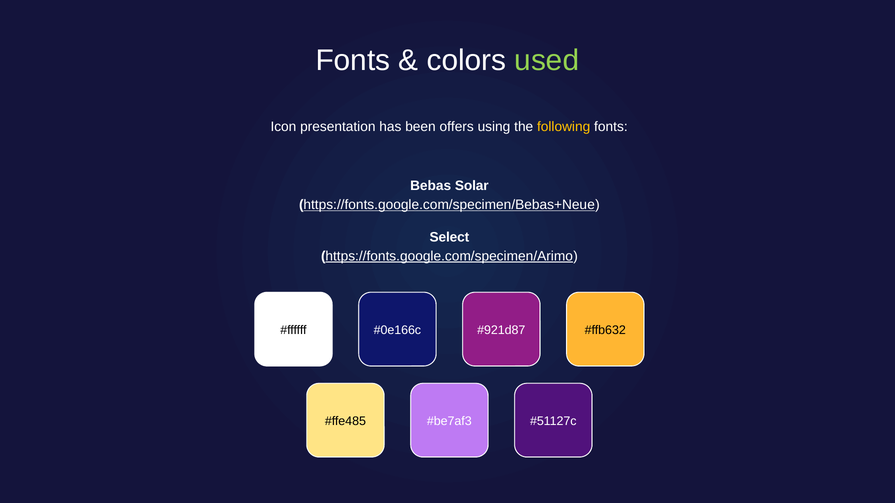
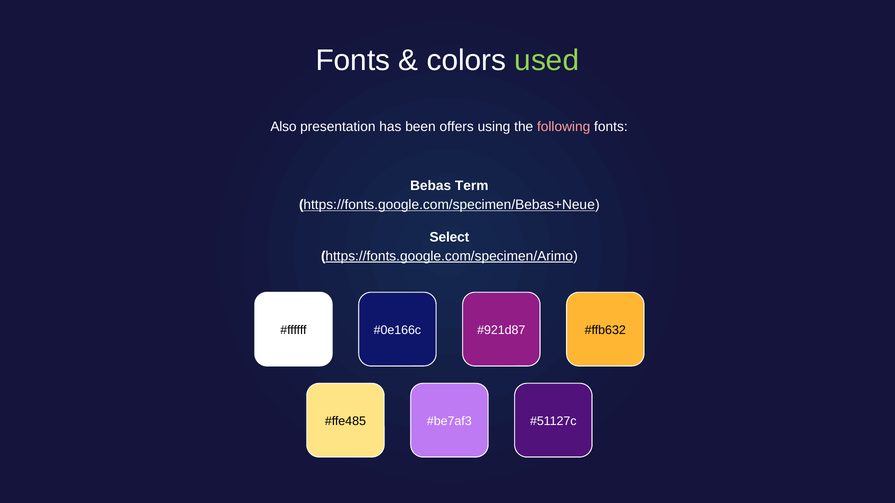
Icon: Icon -> Also (283, 127)
following colour: yellow -> pink (564, 127)
Solar: Solar -> Term (472, 186)
